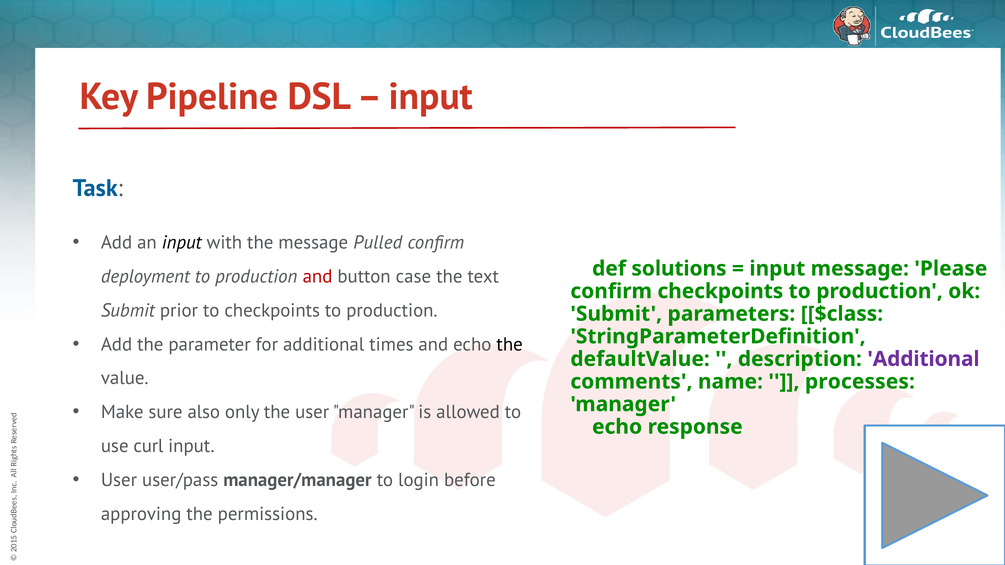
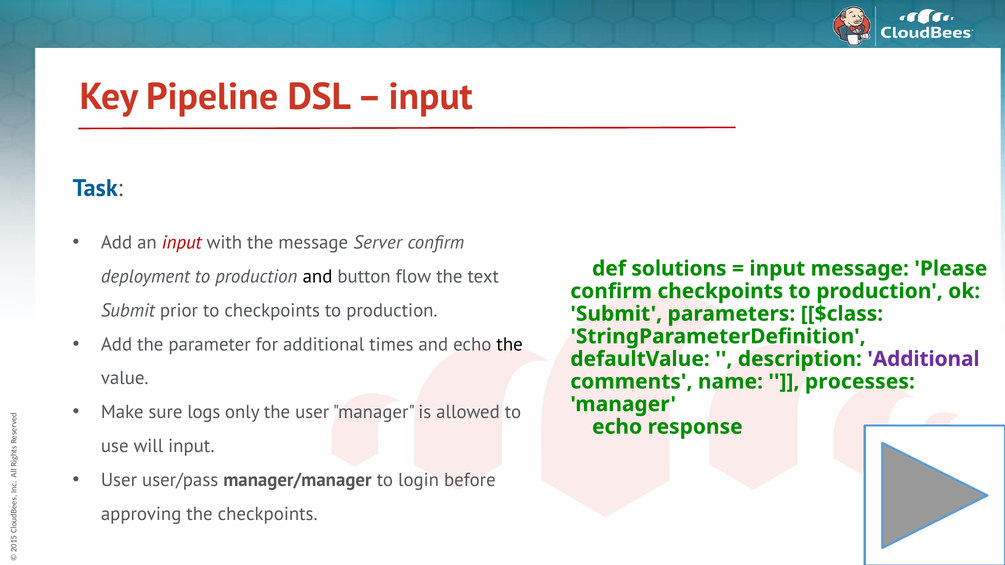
input colour: black -> red (182, 243)
Pulled: Pulled -> Server (378, 243)
and colour: red -> black (318, 277)
case: case -> flow (413, 277)
also: also -> logs (204, 412)
curl: curl -> will (148, 446)
the permissions: permissions -> checkpoints (268, 514)
